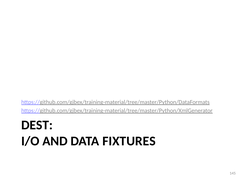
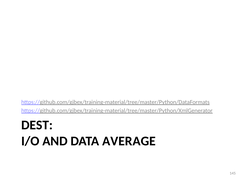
FIXTURES: FIXTURES -> AVERAGE (129, 141)
